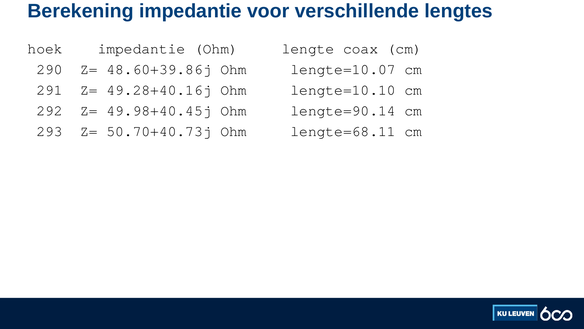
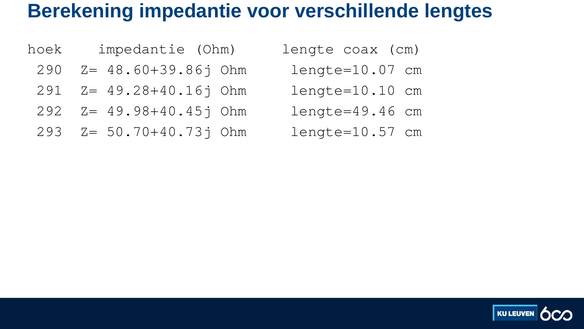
lengte=90.14: lengte=90.14 -> lengte=49.46 (343, 111)
lengte=68.11: lengte=68.11 -> lengte=10.57 (343, 131)
